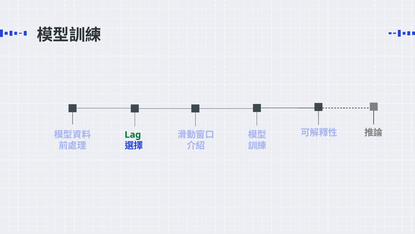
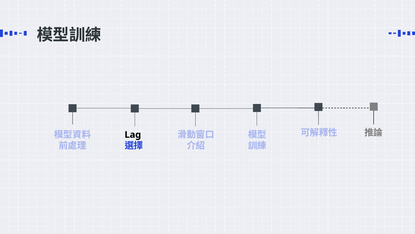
Lag colour: green -> black (133, 134)
